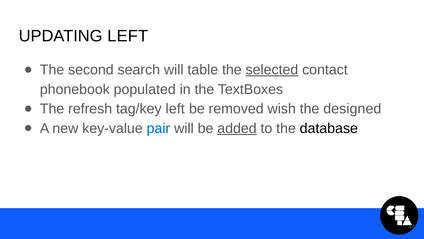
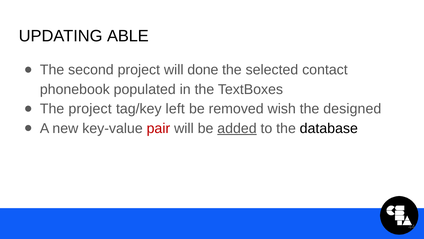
UPDATING LEFT: LEFT -> ABLE (128, 36)
second search: search -> project (139, 70)
table: table -> done (203, 70)
selected underline: present -> none (272, 70)
The refresh: refresh -> project (90, 109)
pair colour: blue -> red (158, 128)
